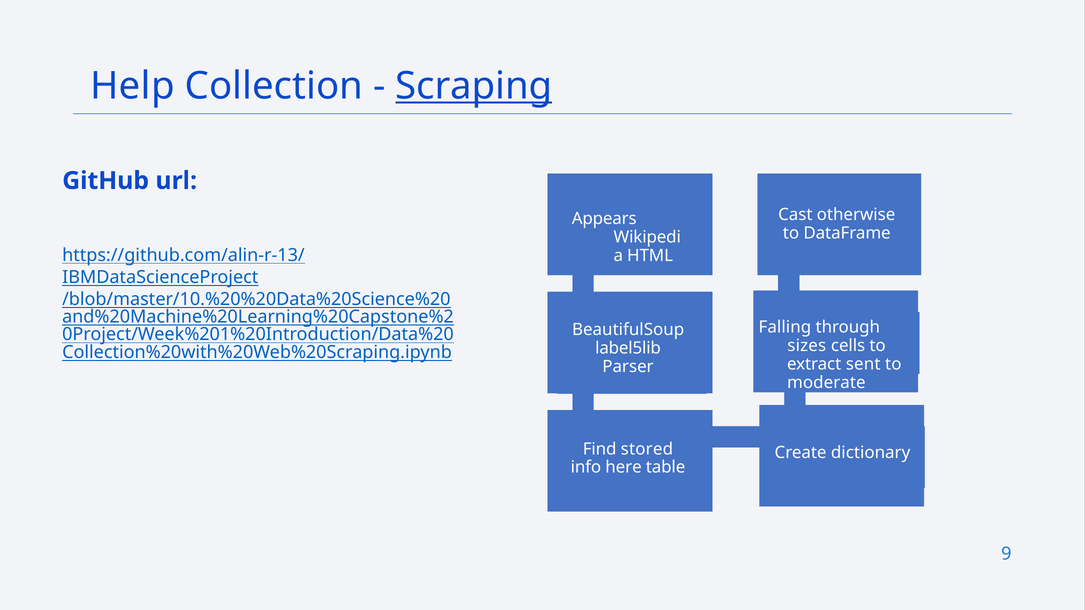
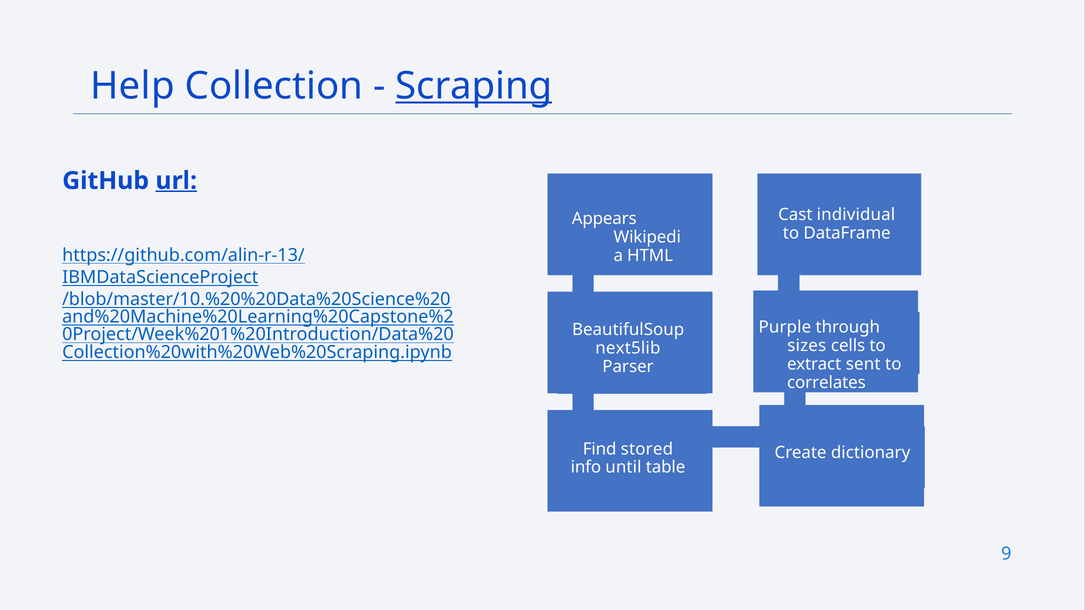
url underline: none -> present (176, 181)
otherwise: otherwise -> individual (856, 215)
Falling: Falling -> Purple (785, 327)
label5lib: label5lib -> next5lib (628, 348)
moderate: moderate -> correlates (826, 383)
here: here -> until (623, 467)
